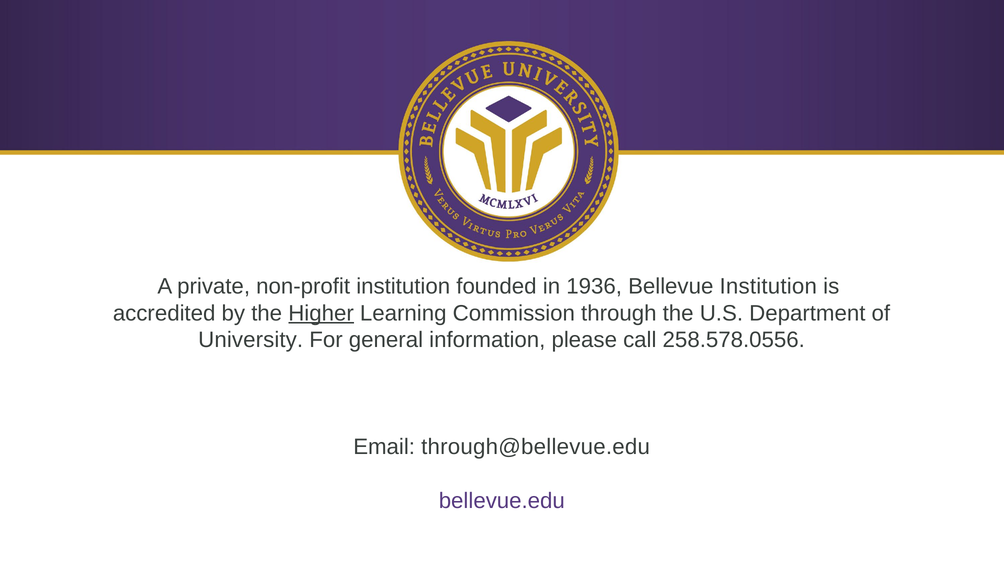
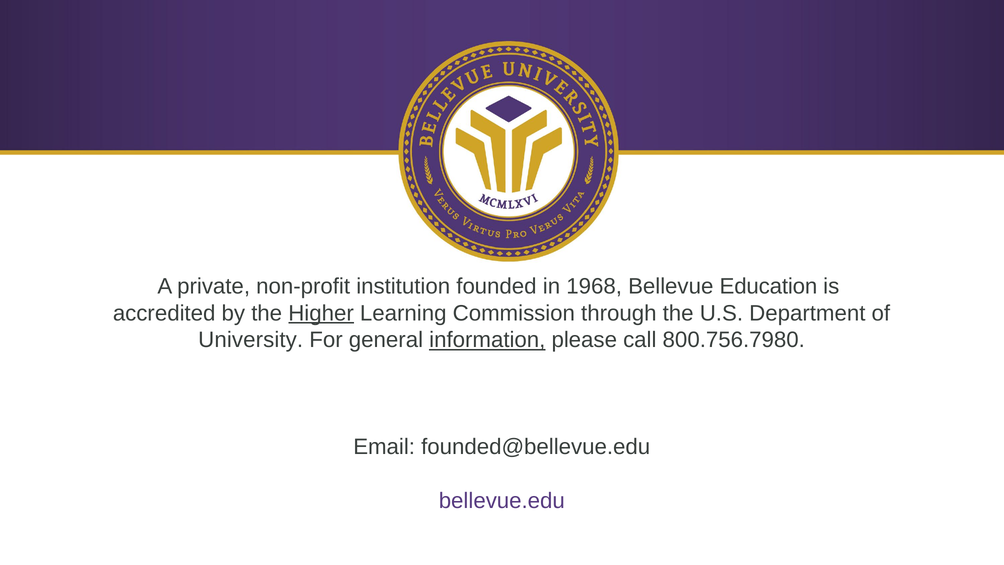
1936: 1936 -> 1968 (594, 286)
Bellevue Institution: Institution -> Education (768, 286)
information underline: none -> present (487, 340)
258.578.0556: 258.578.0556 -> 800.756.7980 (734, 340)
through@bellevue.edu: through@bellevue.edu -> founded@bellevue.edu (536, 447)
